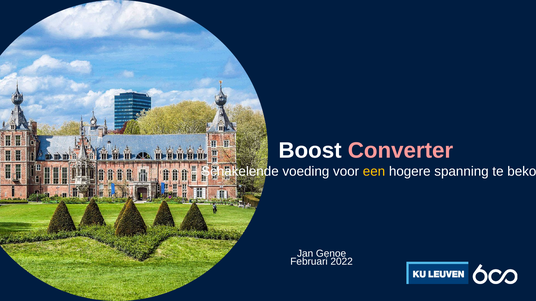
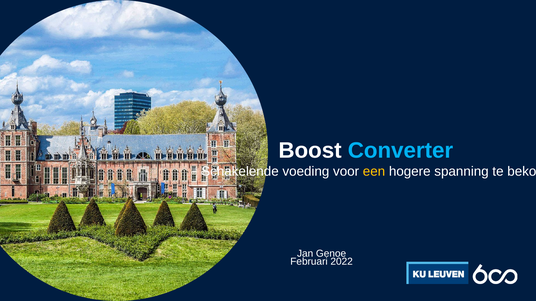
Converter colour: pink -> light blue (400, 151)
